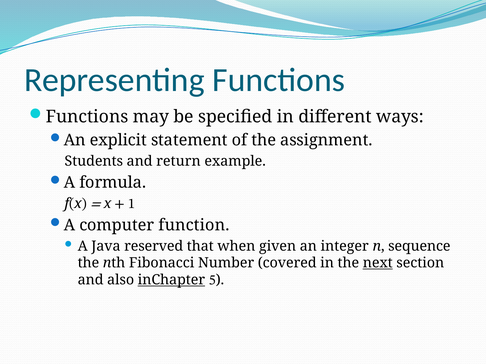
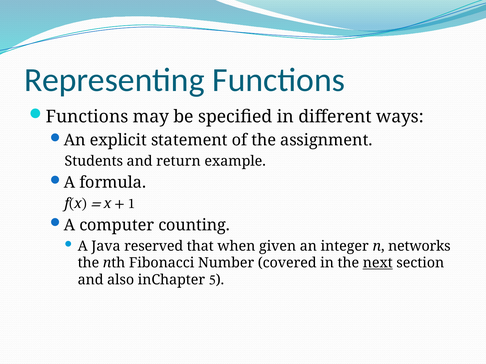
function: function -> counting (194, 225)
sequence: sequence -> networks (419, 246)
inChapter underline: present -> none (171, 280)
